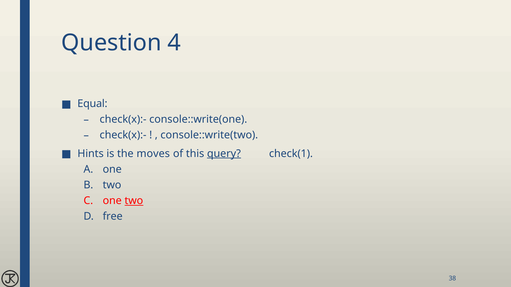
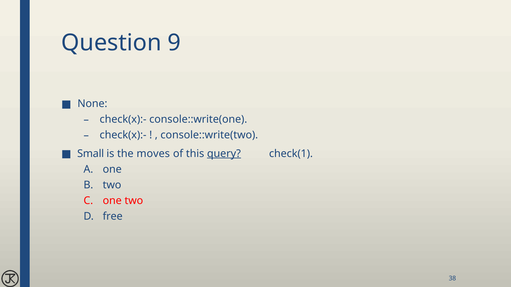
4: 4 -> 9 (174, 43)
Equal: Equal -> None (92, 104)
Hints: Hints -> Small (91, 154)
two underline: present -> none (134, 201)
